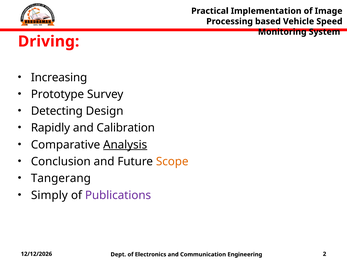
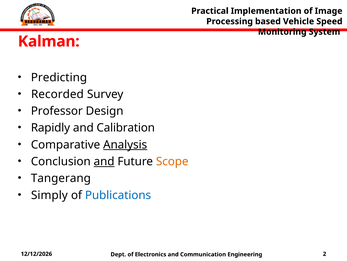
Driving: Driving -> Kalman (49, 41)
Increasing: Increasing -> Predicting (59, 77)
Prototype: Prototype -> Recorded (57, 94)
Detecting: Detecting -> Professor (57, 111)
and underline: none -> present (104, 161)
Publications colour: purple -> blue (118, 195)
